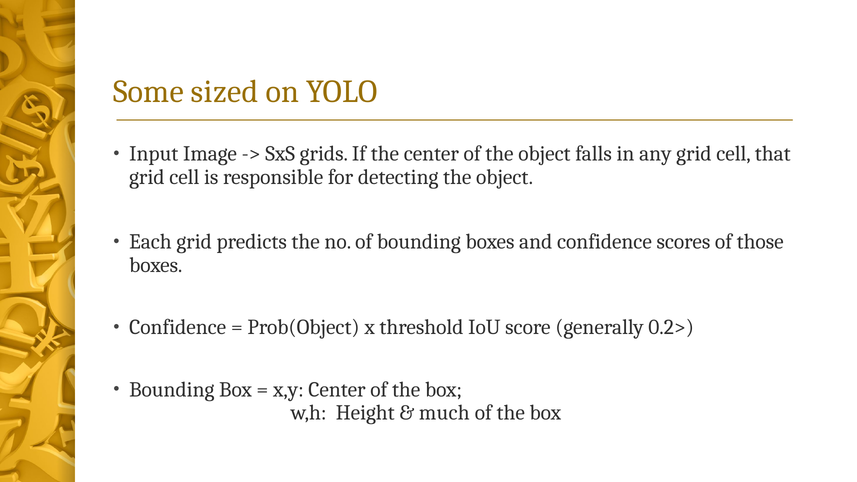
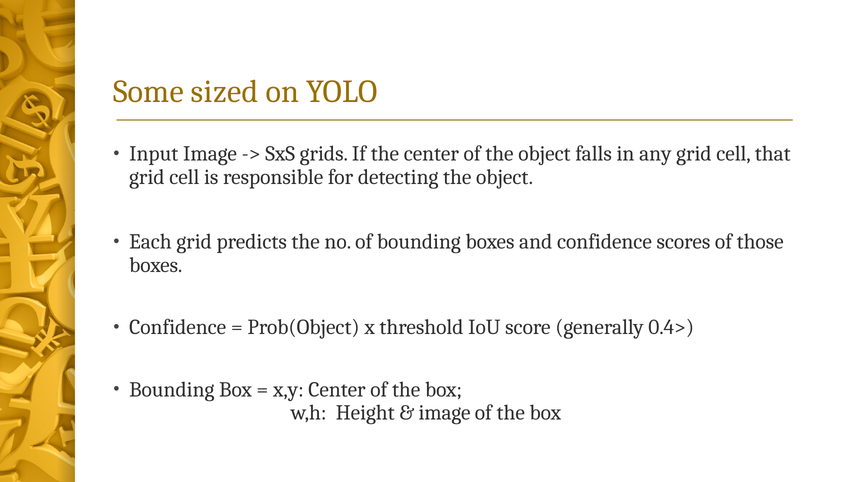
0.2>: 0.2> -> 0.4> (671, 327)
much: much -> image (445, 413)
